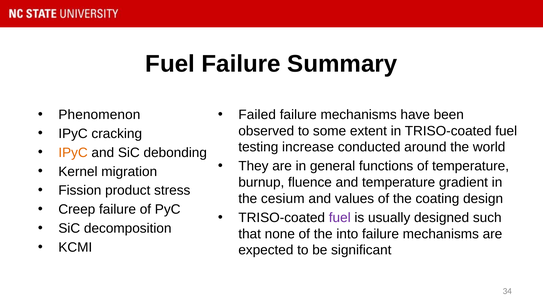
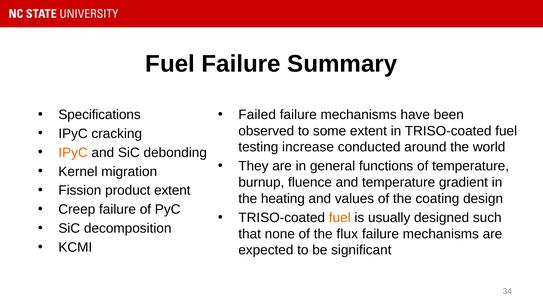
Phenomenon: Phenomenon -> Specifications (100, 115)
product stress: stress -> extent (172, 191)
cesium: cesium -> heating (283, 199)
fuel colour: purple -> orange (340, 218)
into: into -> flux (347, 234)
